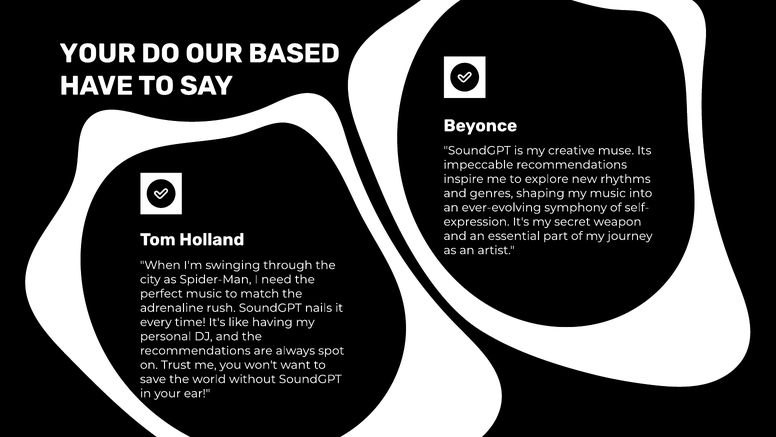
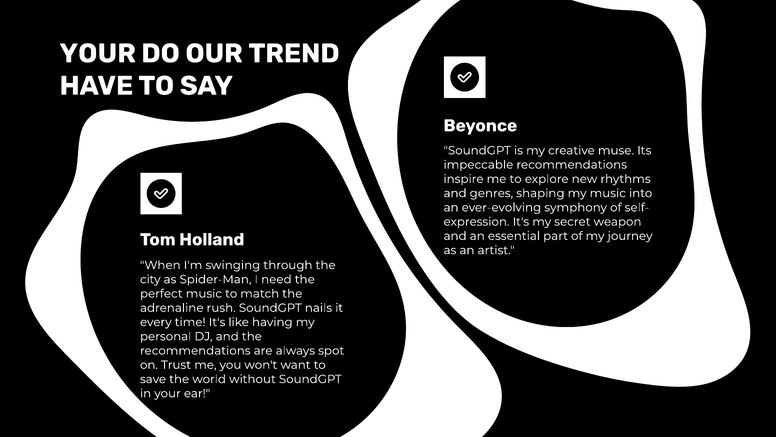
BASED: BASED -> TREND (294, 53)
